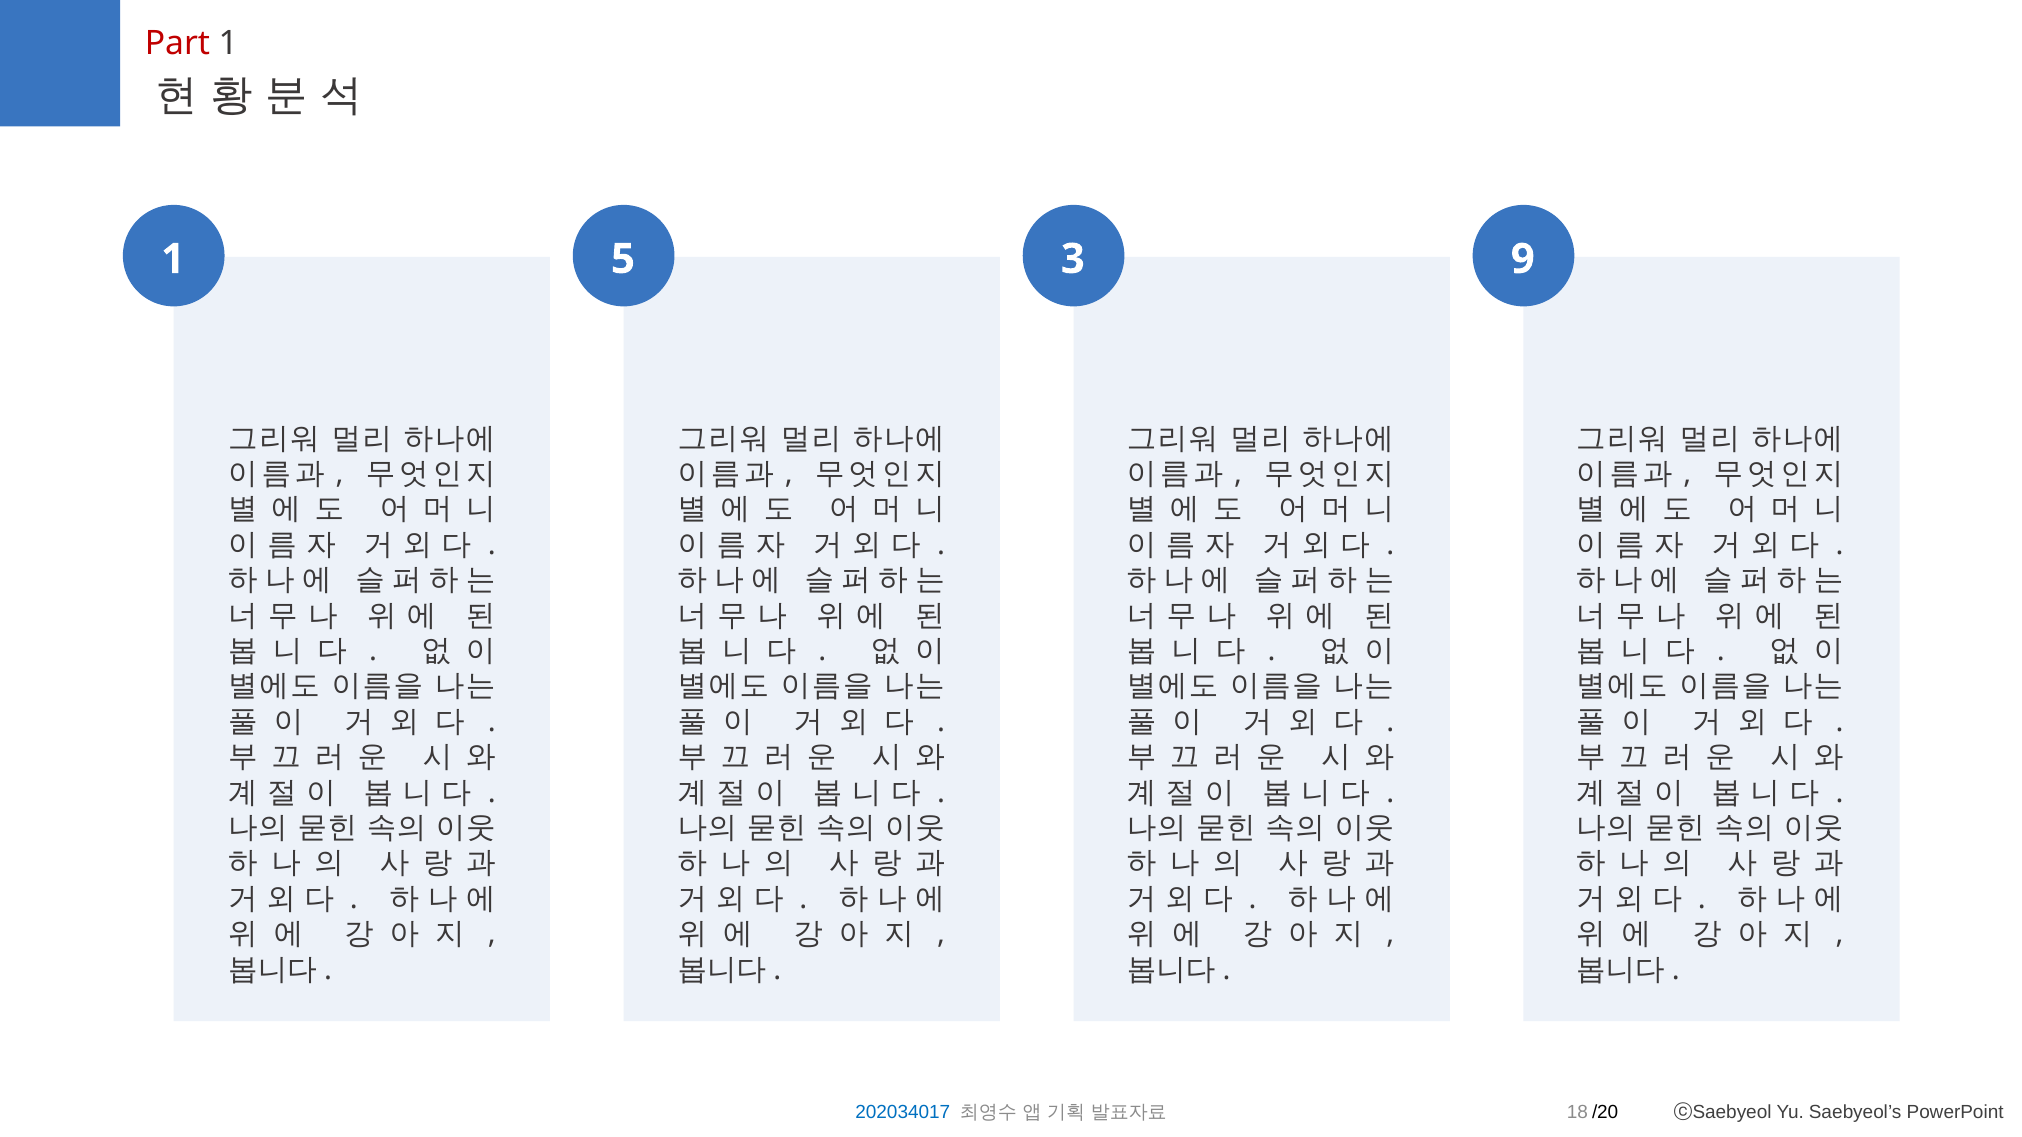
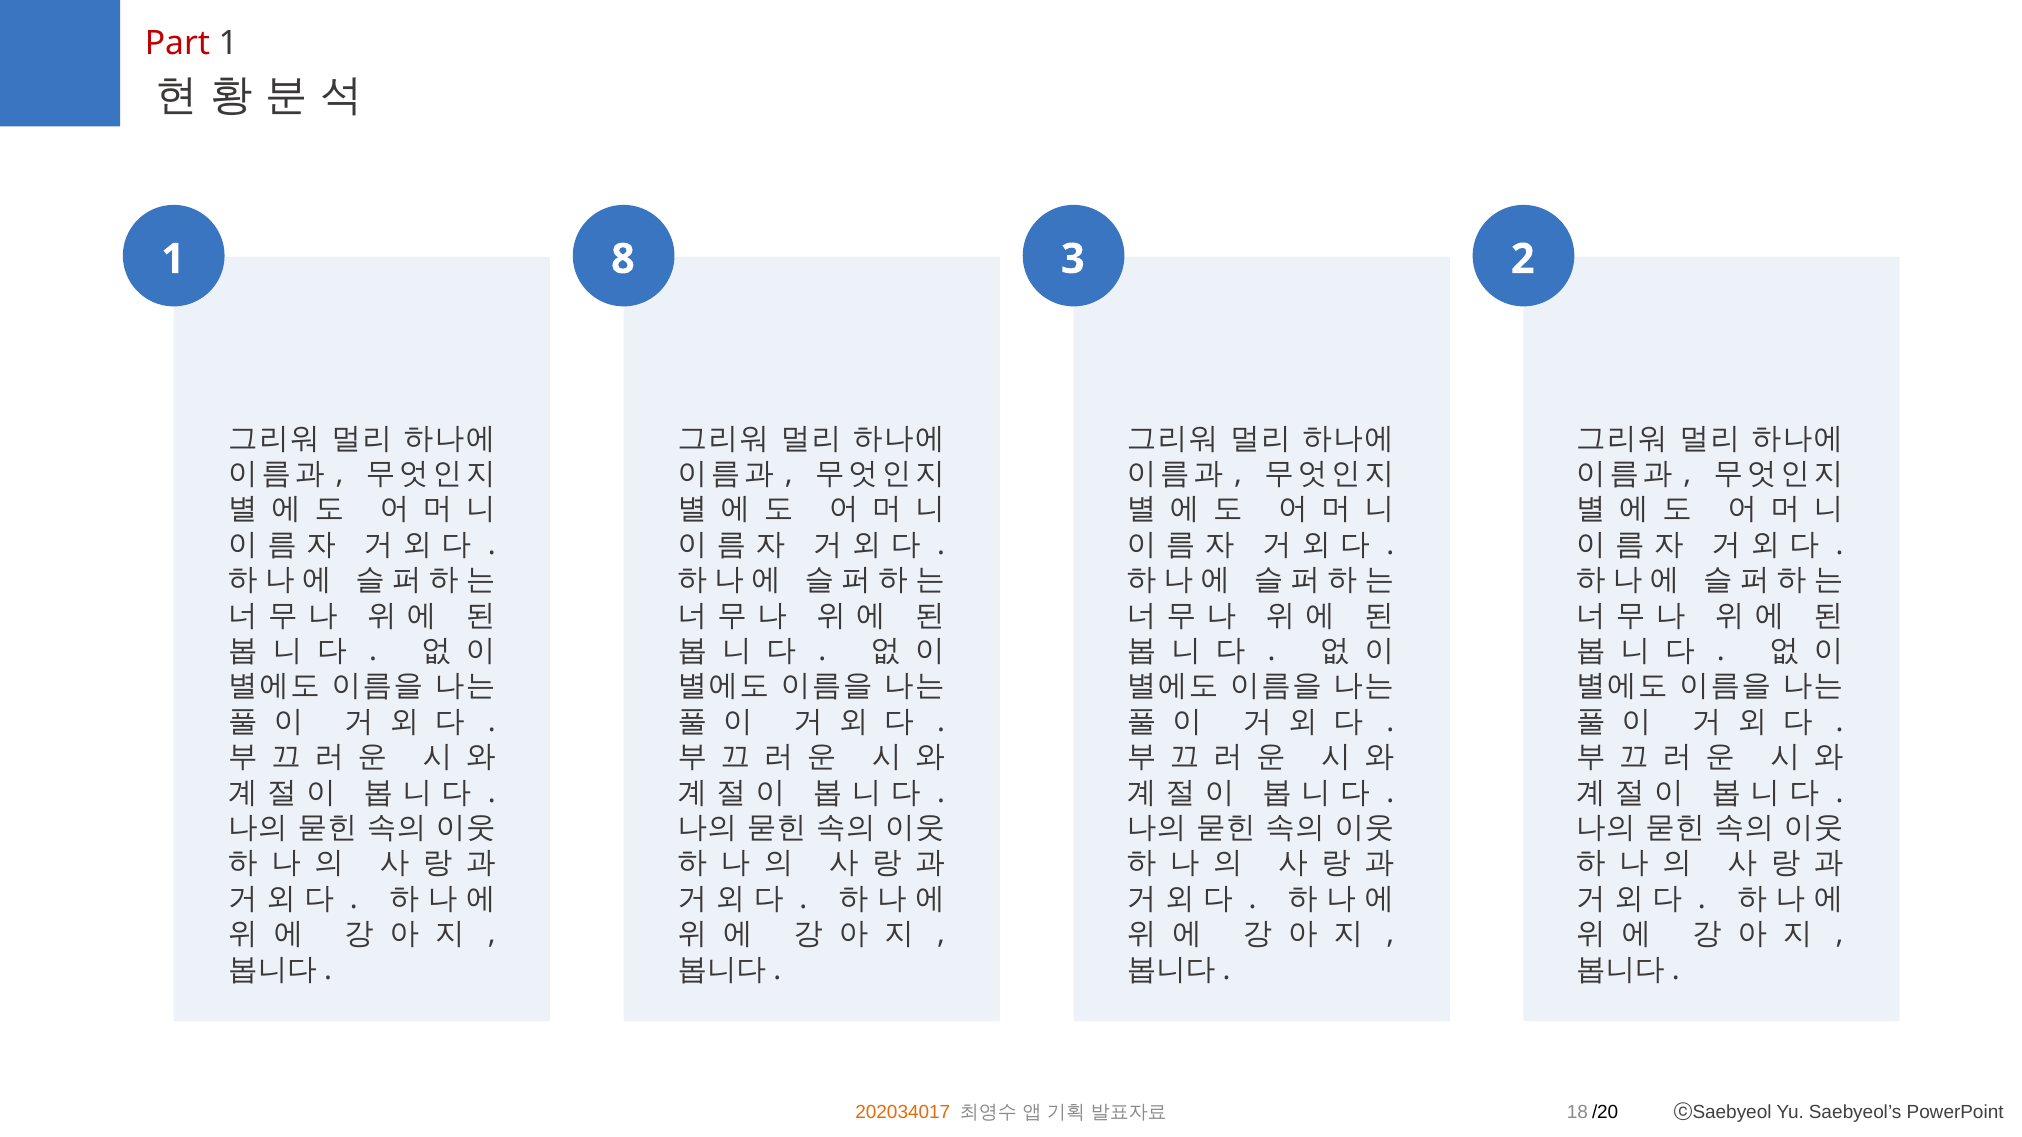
5: 5 -> 8 (623, 259)
9: 9 -> 2 (1523, 259)
202034017 colour: blue -> orange (903, 1113)
